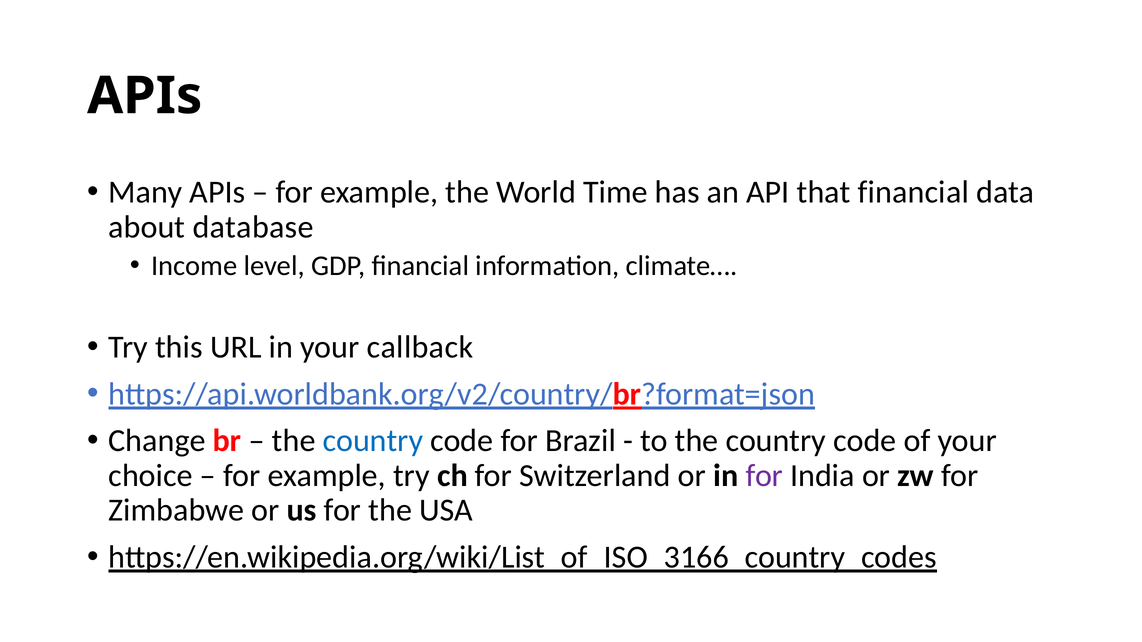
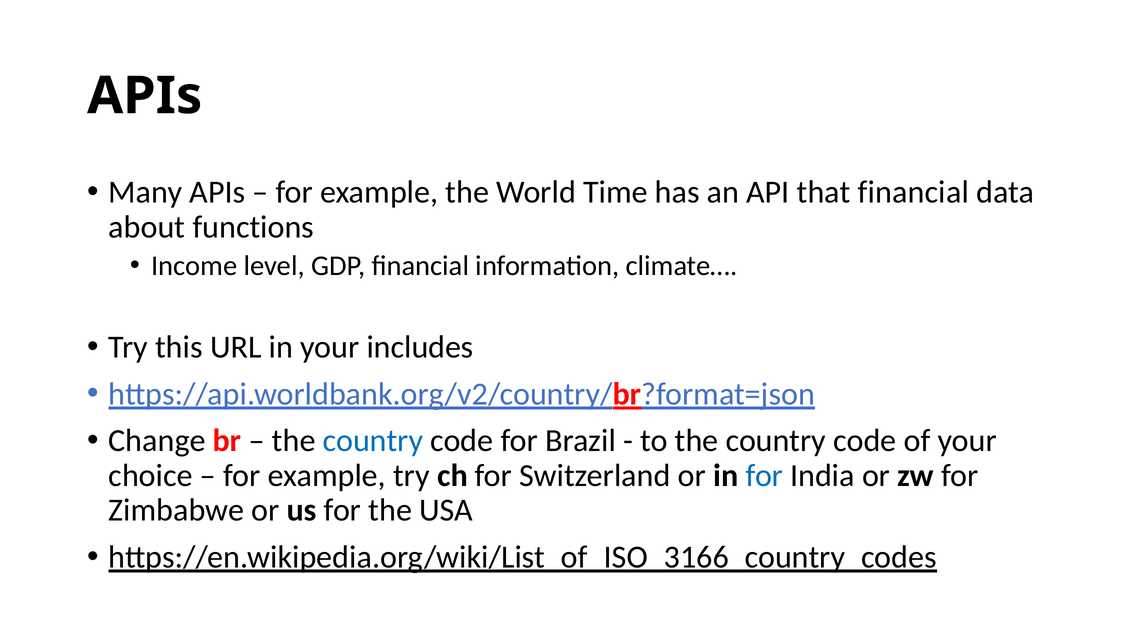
database: database -> functions (253, 227)
callback: callback -> includes (420, 347)
for colour: purple -> blue (764, 476)
